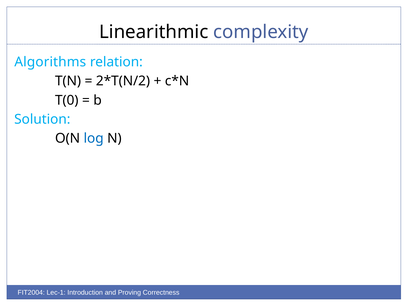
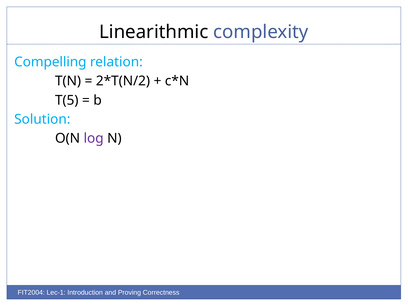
Algorithms: Algorithms -> Compelling (50, 62)
T(0: T(0 -> T(5 (67, 100)
log colour: blue -> purple (94, 138)
